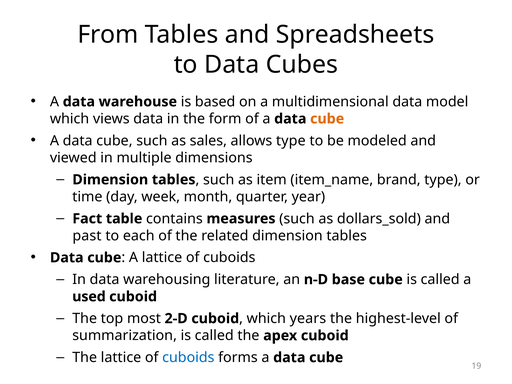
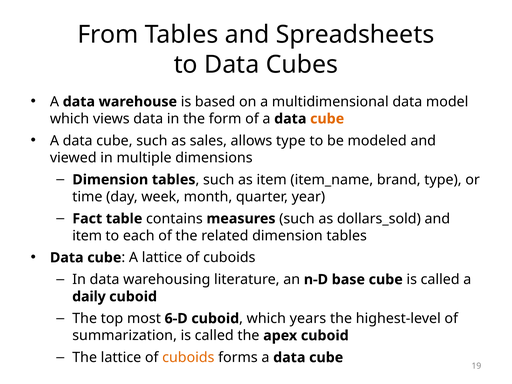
past: past -> item (87, 236)
used: used -> daily (89, 297)
2-D: 2-D -> 6-D (176, 319)
cuboids colour: blue -> orange (188, 358)
